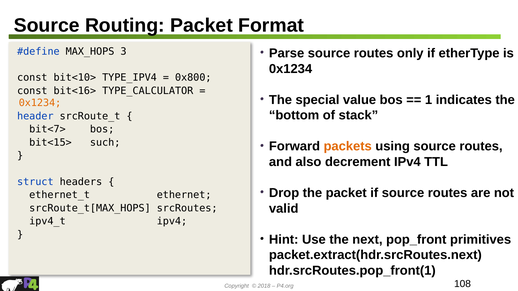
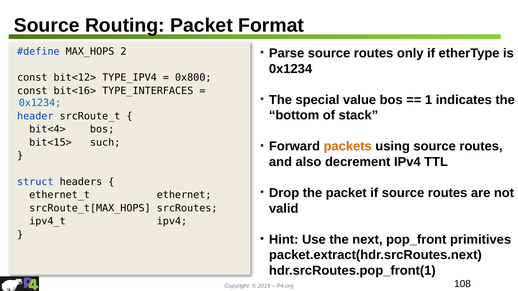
3: 3 -> 2 (123, 51)
bit<10>: bit<10> -> bit<12> (75, 78)
TYPE_CALCULATOR: TYPE_CALCULATOR -> TYPE_INTERFACES (148, 91)
0x1234 colour: orange -> blue (40, 103)
bit<7>: bit<7> -> bit<4> (47, 129)
